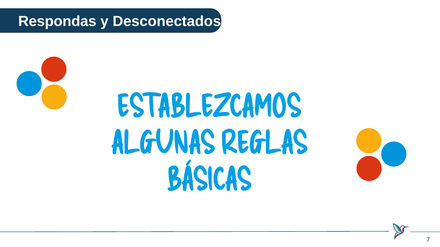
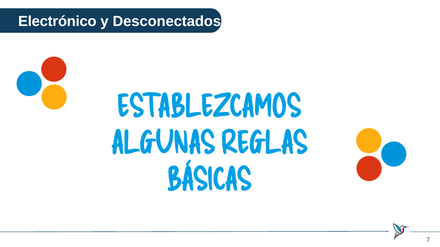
Respondas: Respondas -> Electrónico (57, 22)
